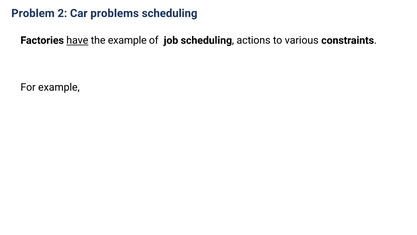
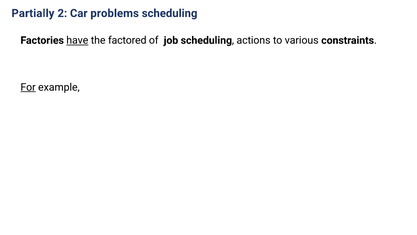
Problem: Problem -> Partially (33, 13)
the example: example -> factored (127, 40)
For underline: none -> present (28, 87)
